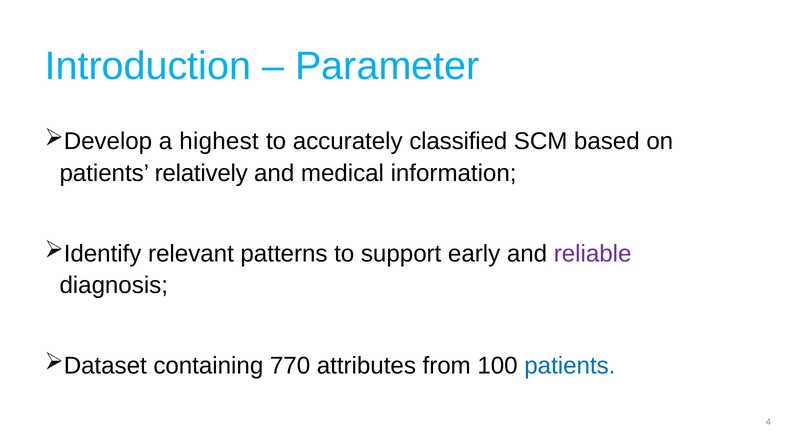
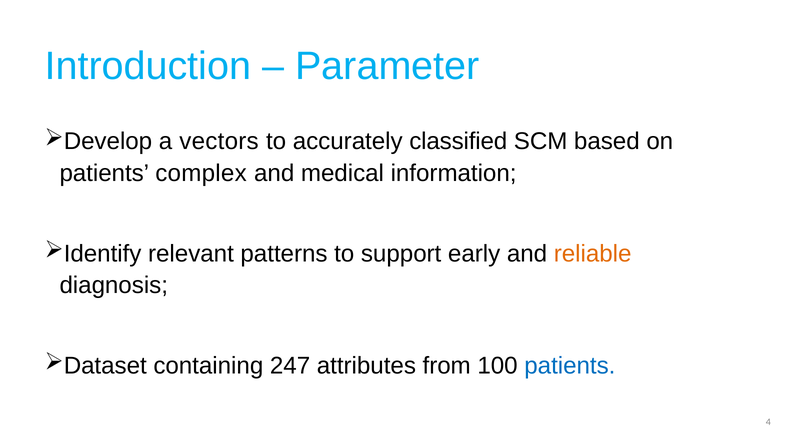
highest: highest -> vectors (219, 141)
relatively: relatively -> complex (201, 173)
reliable colour: purple -> orange (593, 254)
770: 770 -> 247 (290, 366)
